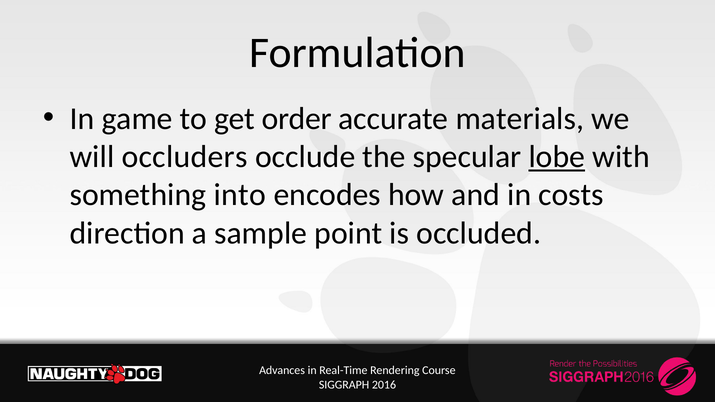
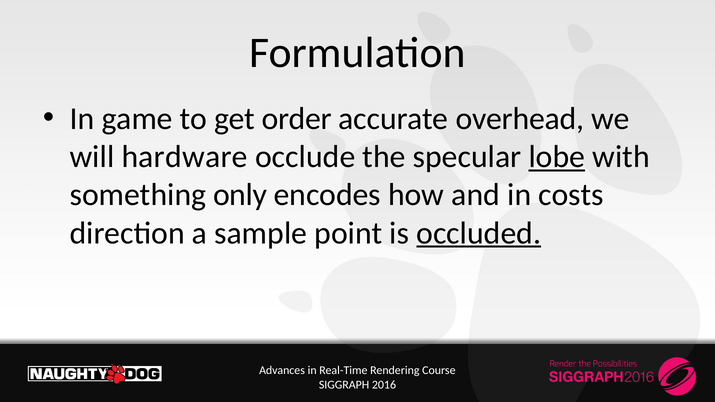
materials: materials -> overhead (520, 119)
occluders: occluders -> hardware (185, 157)
into: into -> only (240, 195)
occluded underline: none -> present (479, 233)
